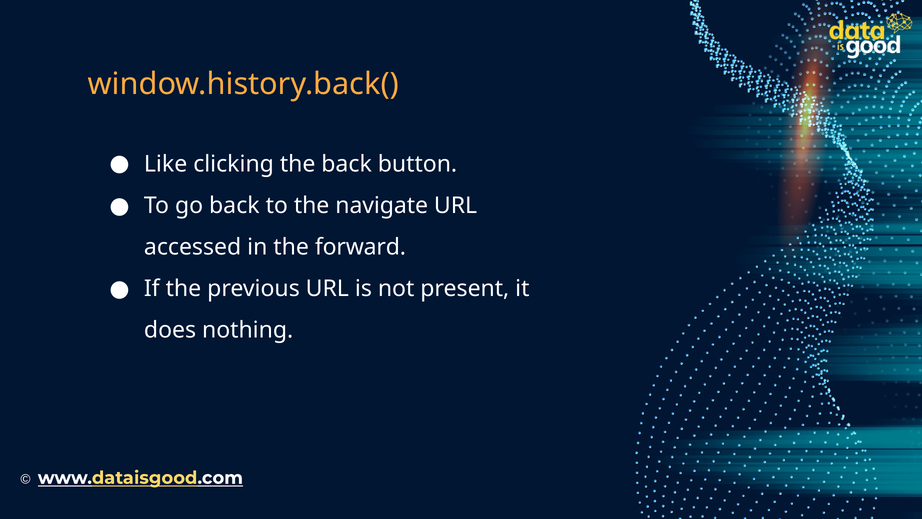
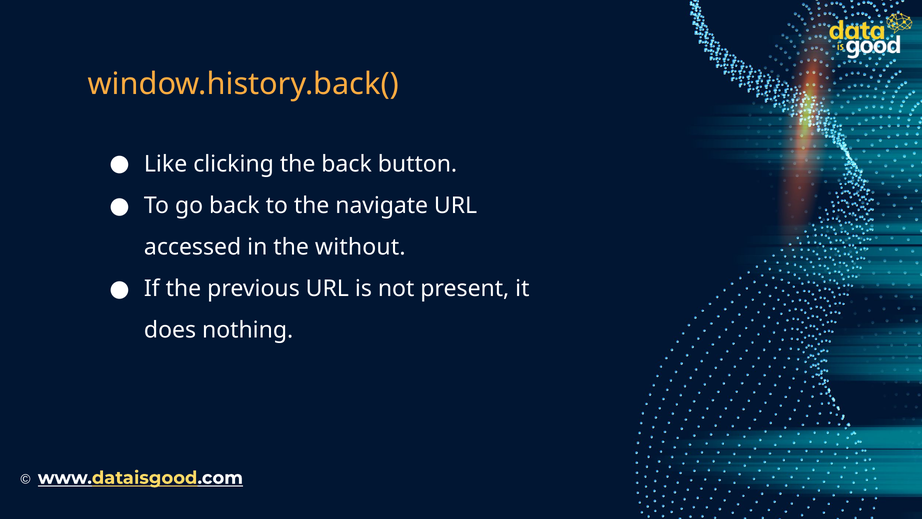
forward: forward -> without (360, 247)
